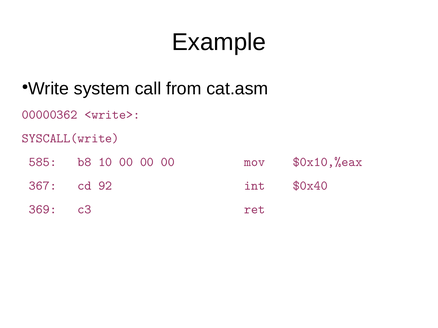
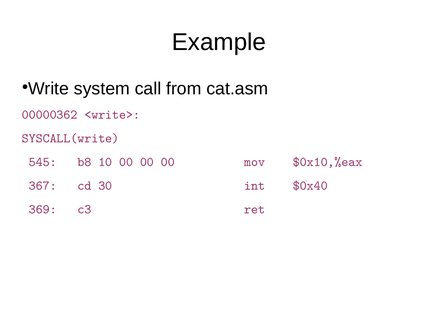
585: 585 -> 545 (43, 162)
92: 92 -> 30 (105, 186)
